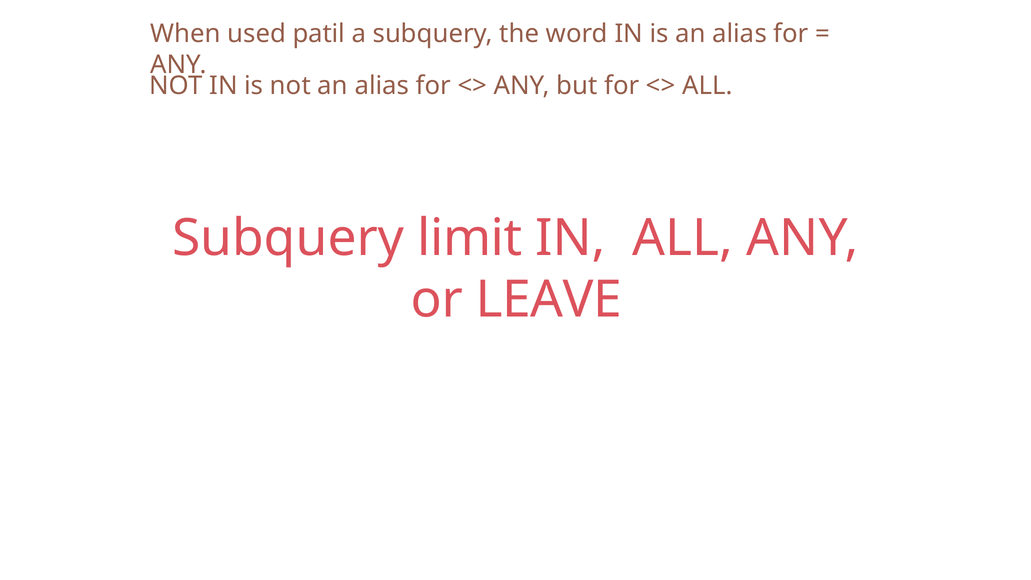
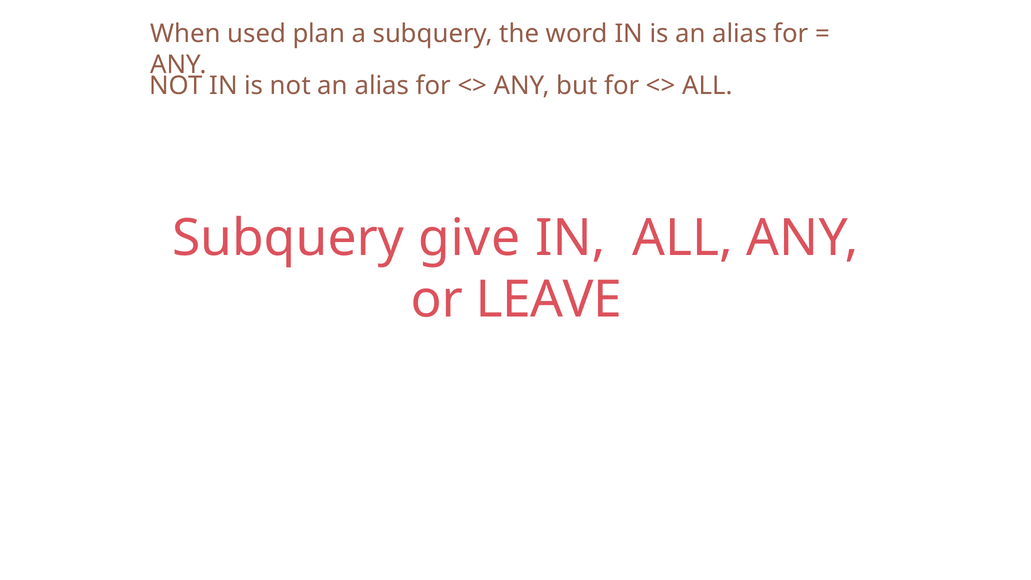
patil: patil -> plan (319, 34)
limit: limit -> give (469, 238)
